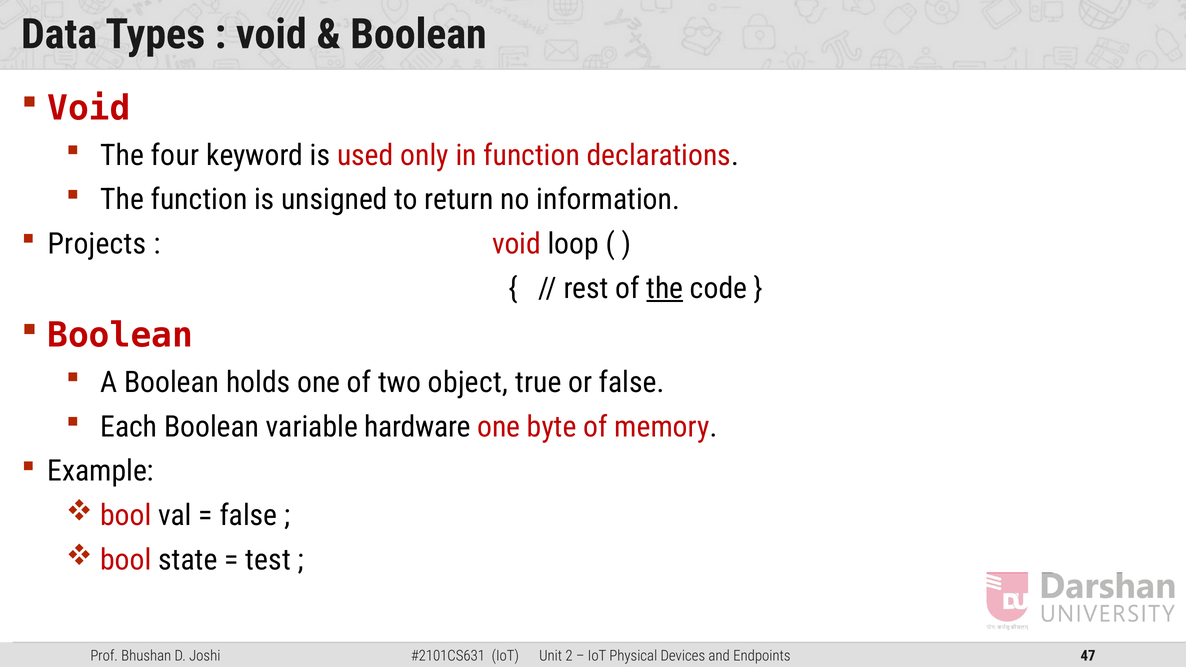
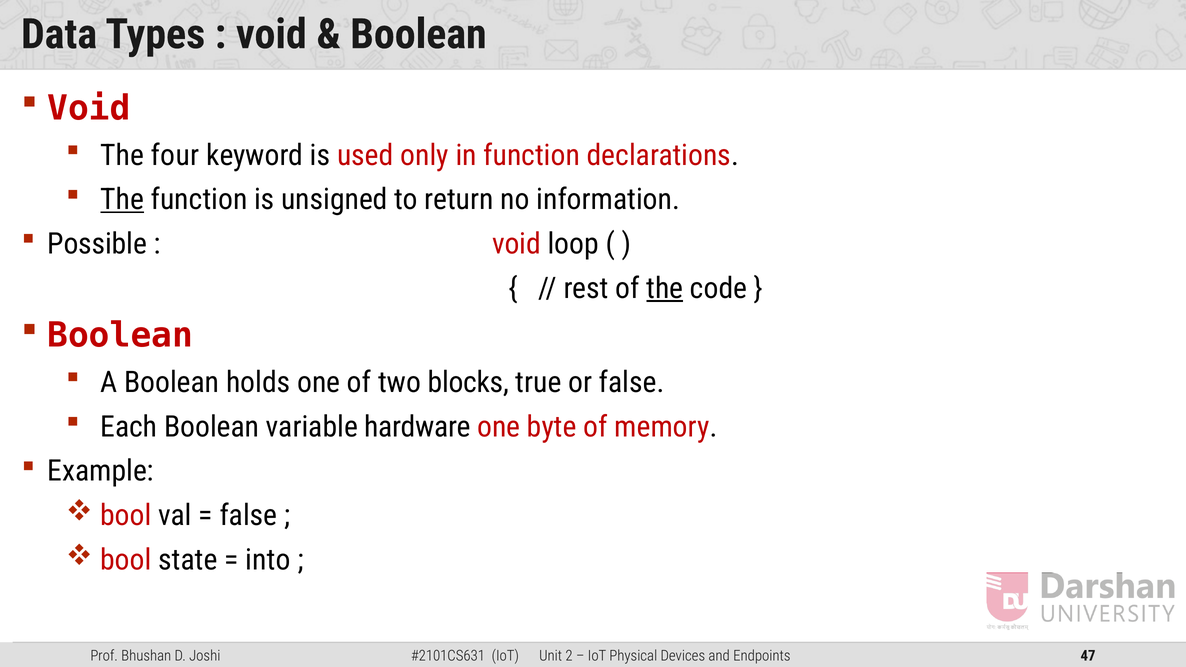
The underline: none -> present (122, 200)
Projects: Projects -> Possible (97, 244)
object: object -> blocks (468, 382)
test: test -> into (268, 560)
